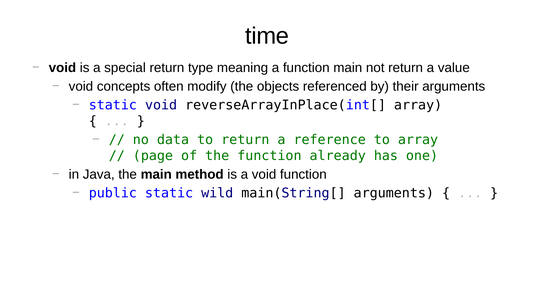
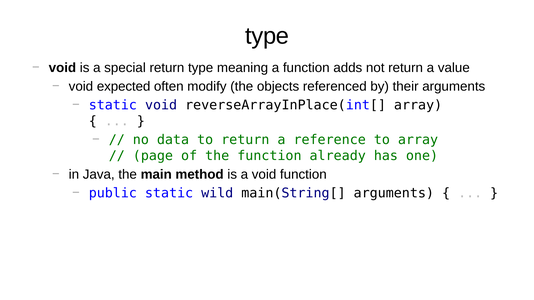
time: time -> type (267, 36)
function main: main -> adds (348, 68)
concepts: concepts -> expected (124, 87)
